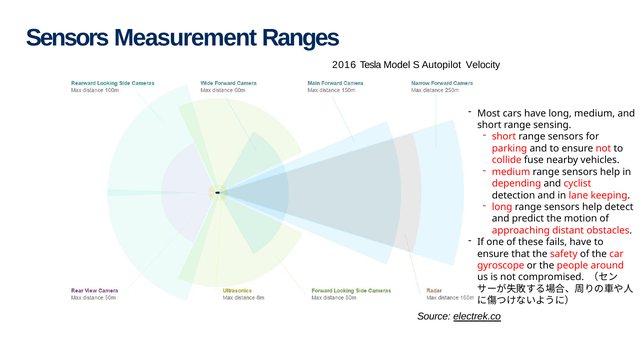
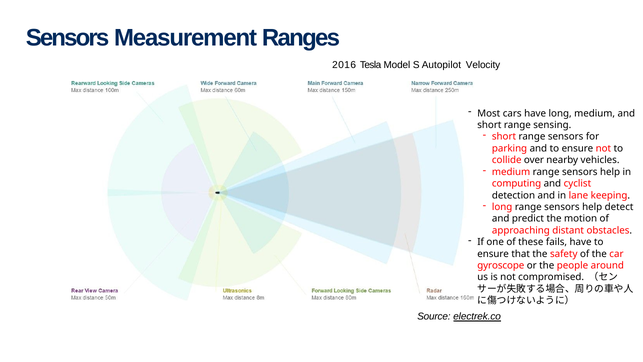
fuse: fuse -> over (534, 160)
depending: depending -> computing (517, 183)
